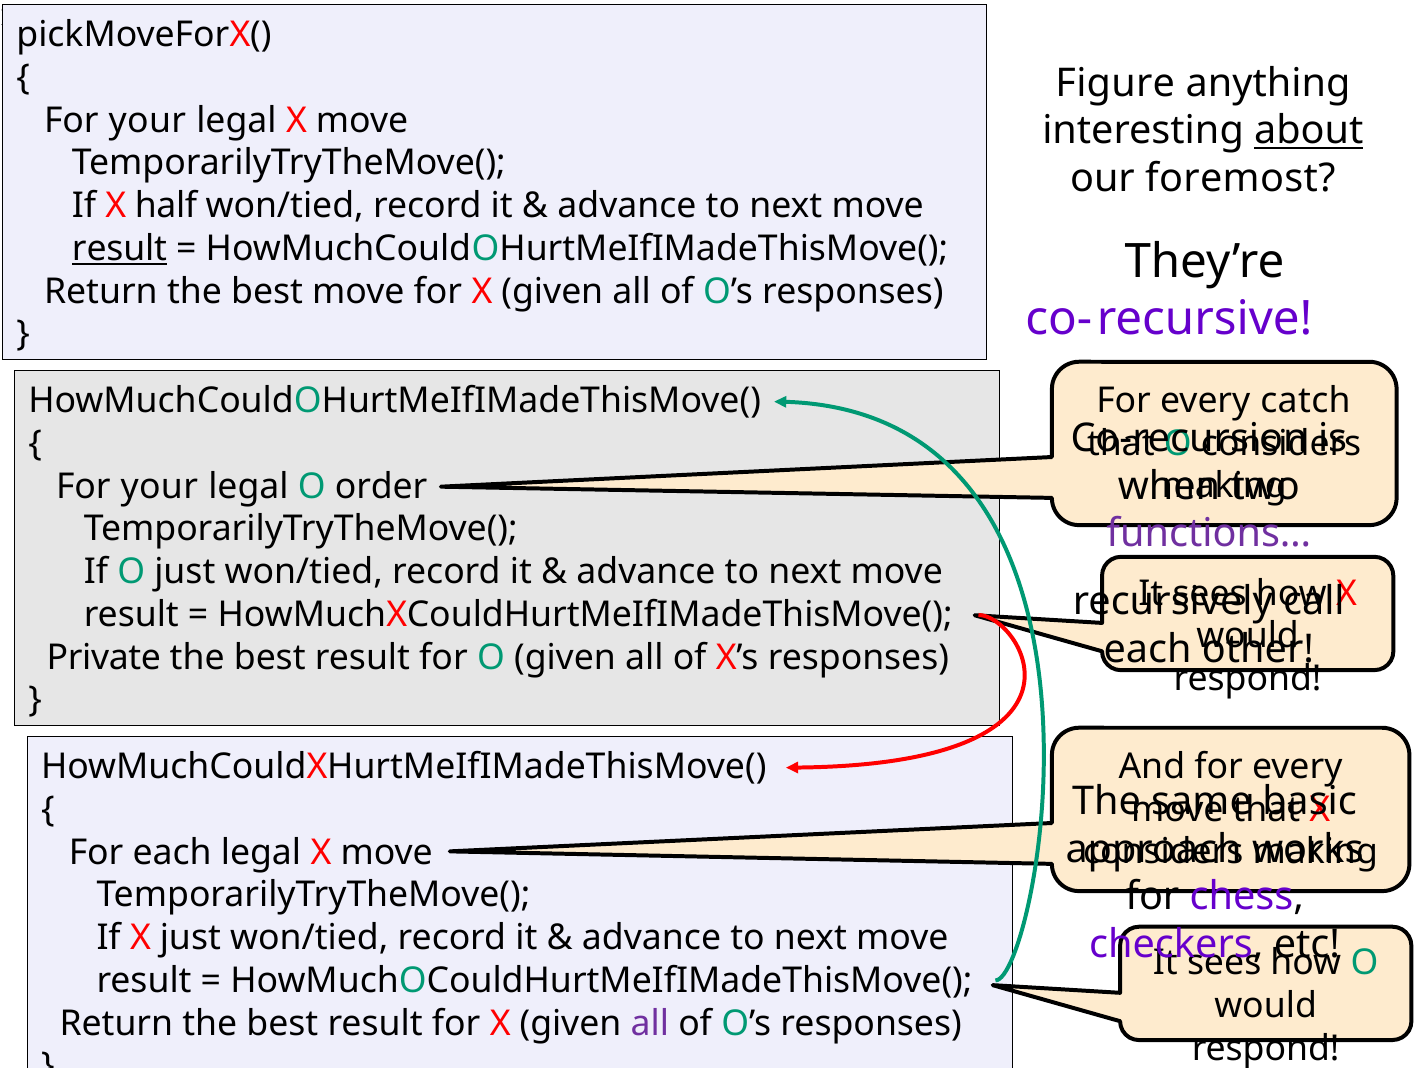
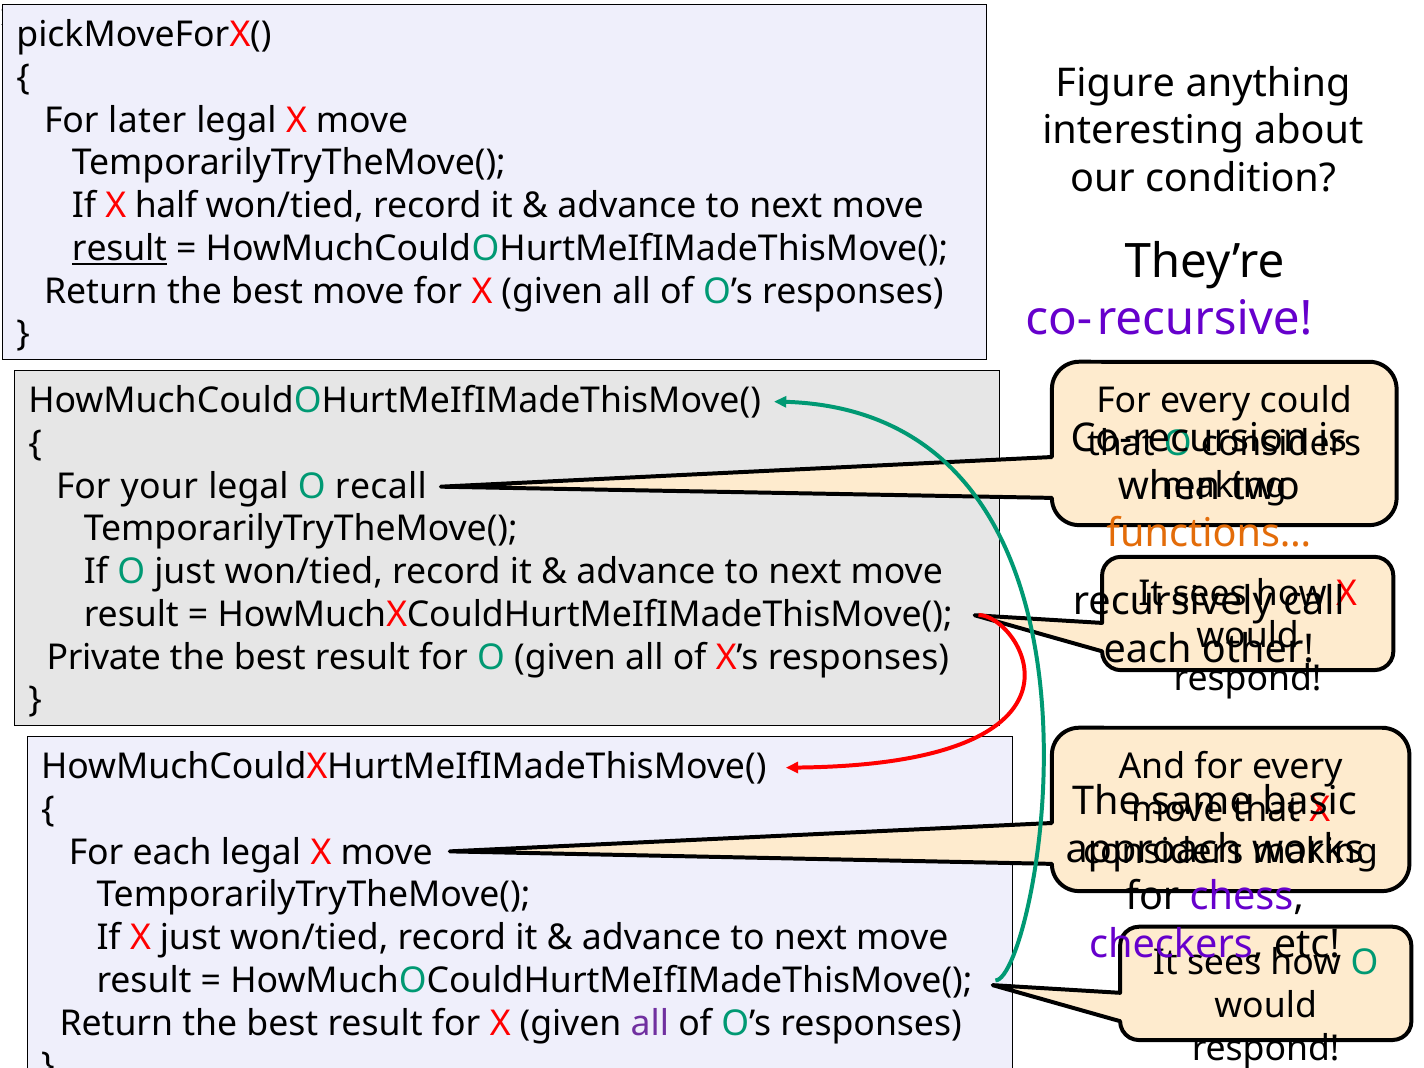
your: your -> later (147, 120)
about underline: present -> none (1309, 131)
foremost: foremost -> condition (1241, 178)
catch: catch -> could (1306, 401)
order: order -> recall (381, 486)
functions… colour: purple -> orange (1209, 534)
